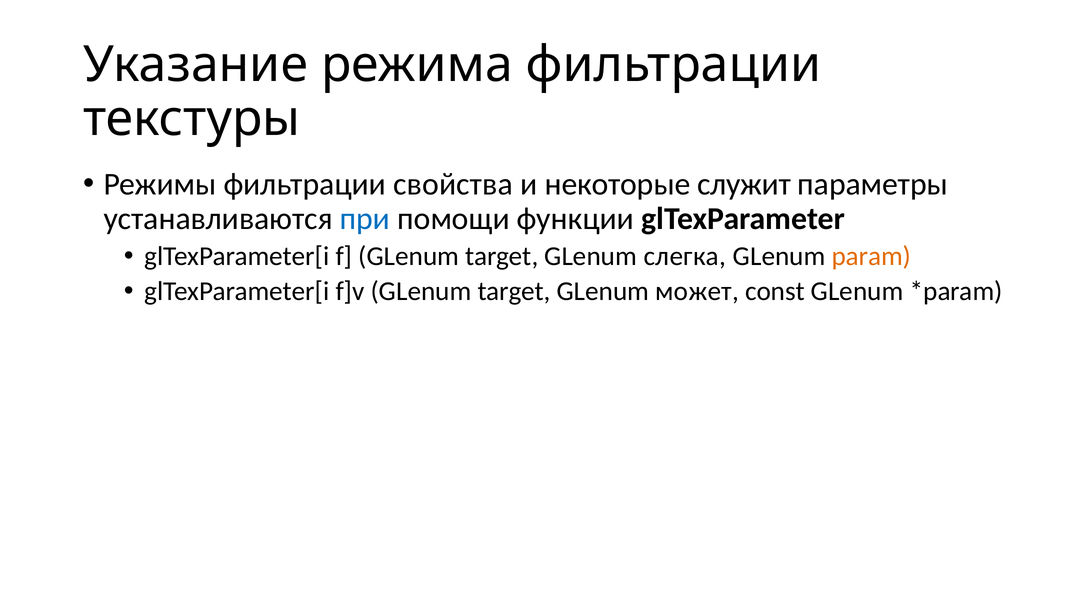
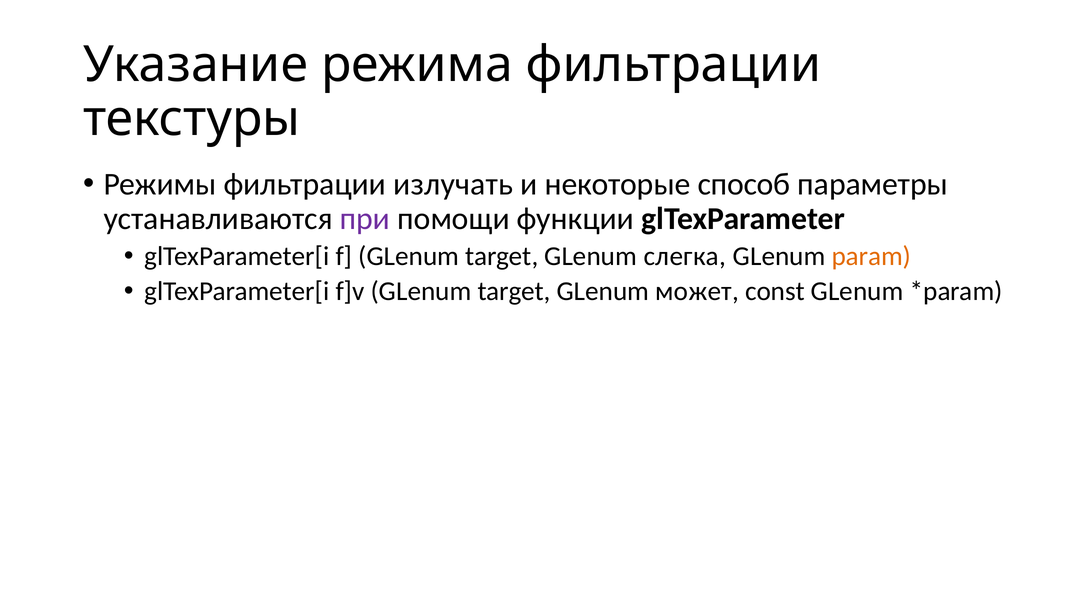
свойства: свойства -> излучать (453, 184)
служит: служит -> способ (744, 184)
при colour: blue -> purple (365, 219)
